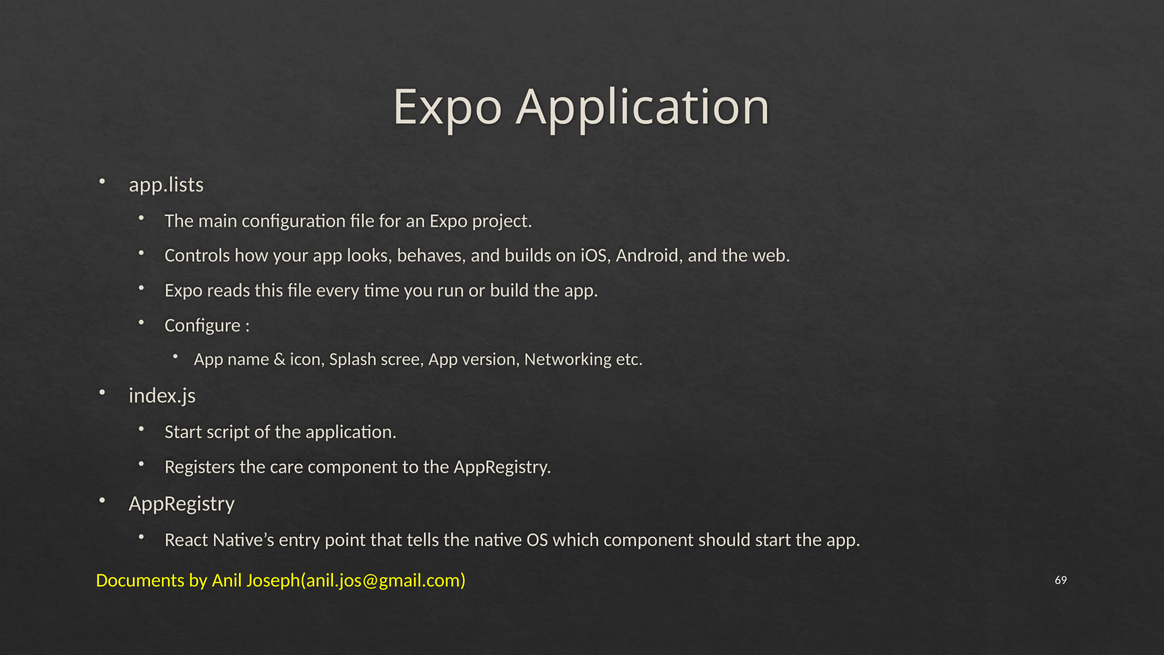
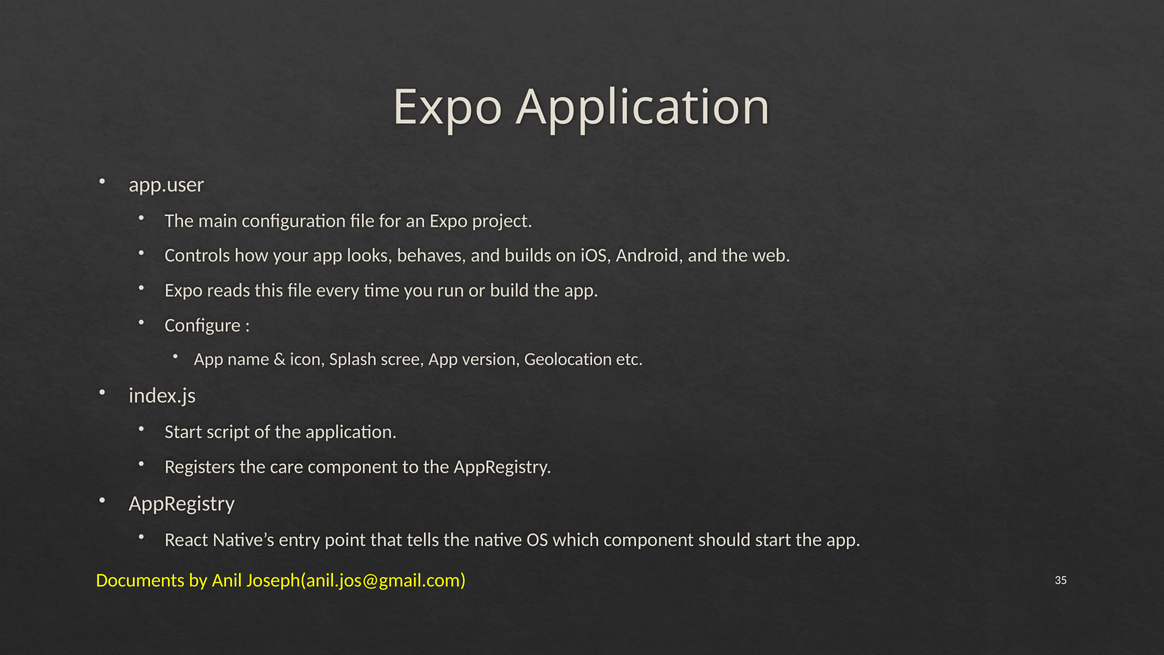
app.lists: app.lists -> app.user (167, 184)
Networking: Networking -> Geolocation (568, 359)
69: 69 -> 35 (1061, 580)
